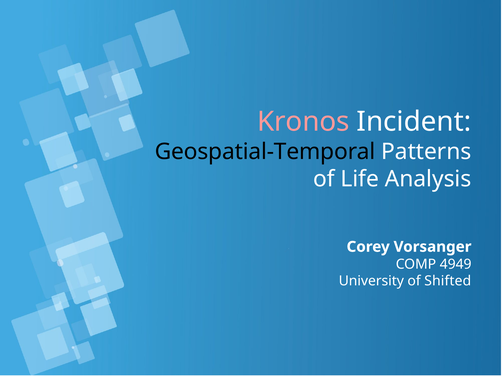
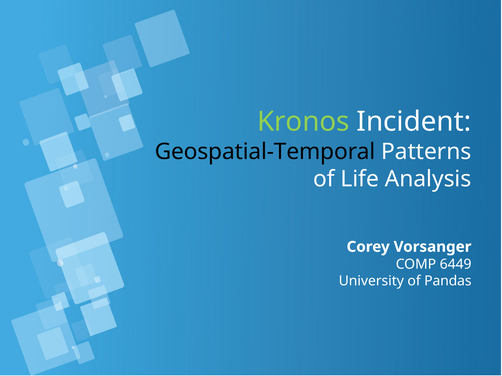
Kronos colour: pink -> light green (303, 122)
4949: 4949 -> 6449 (456, 264)
Shifted: Shifted -> Pandas (448, 281)
